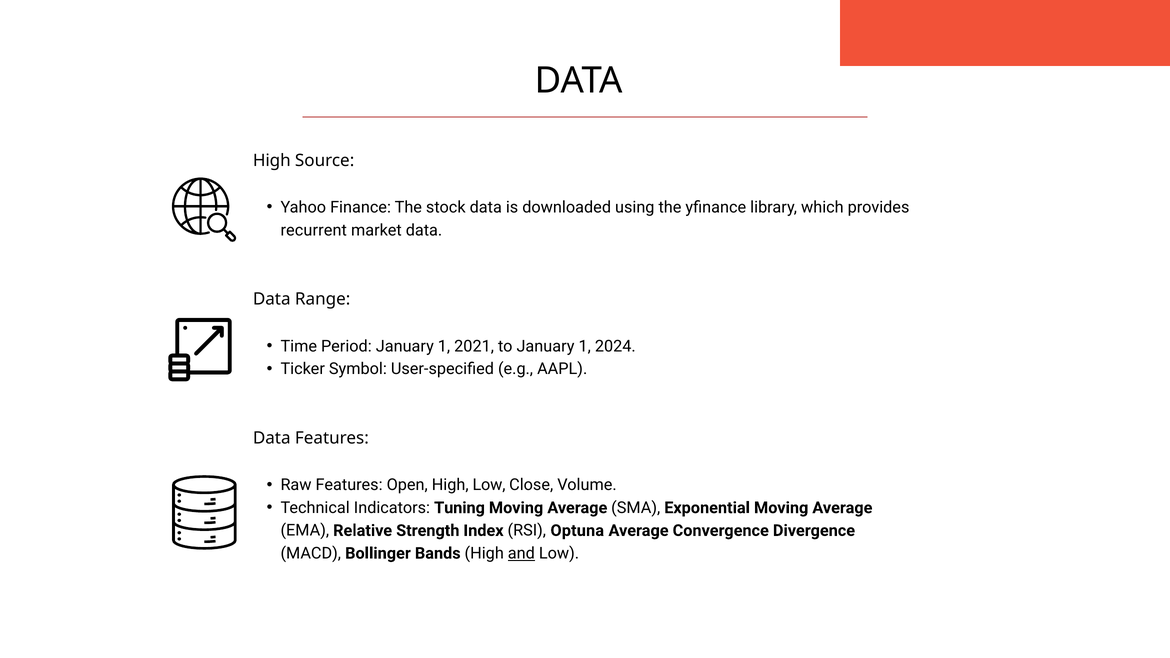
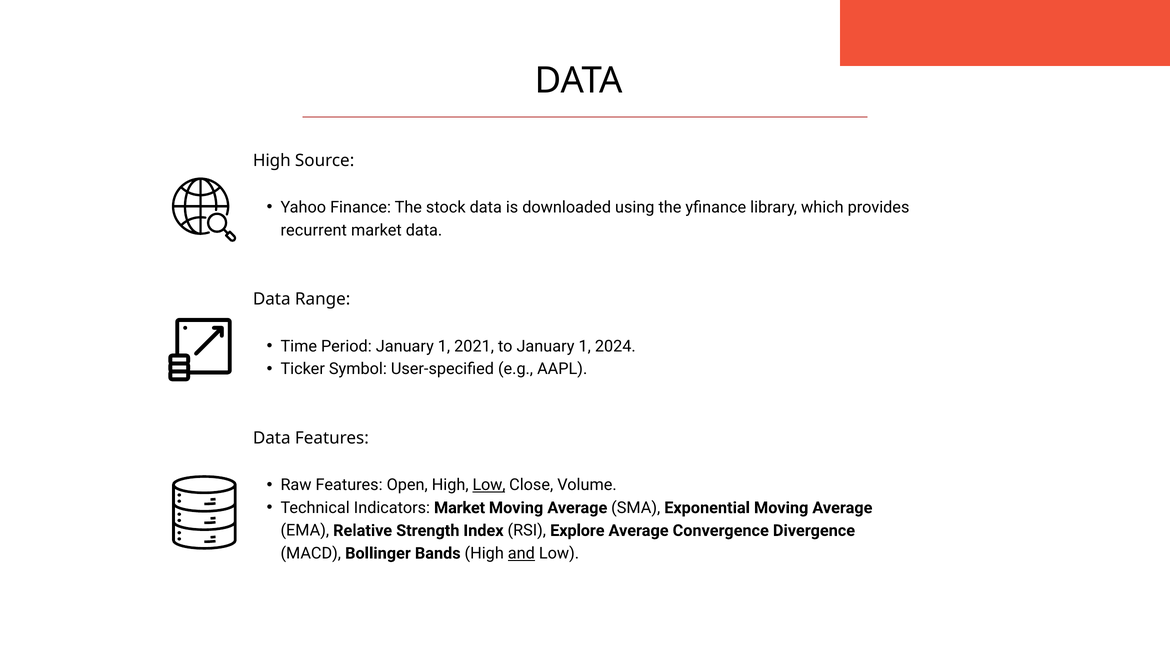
Low underline: none -> present (489, 485)
Indicators Tuning: Tuning -> Market (460, 508)
Optuna: Optuna -> Explore (577, 531)
